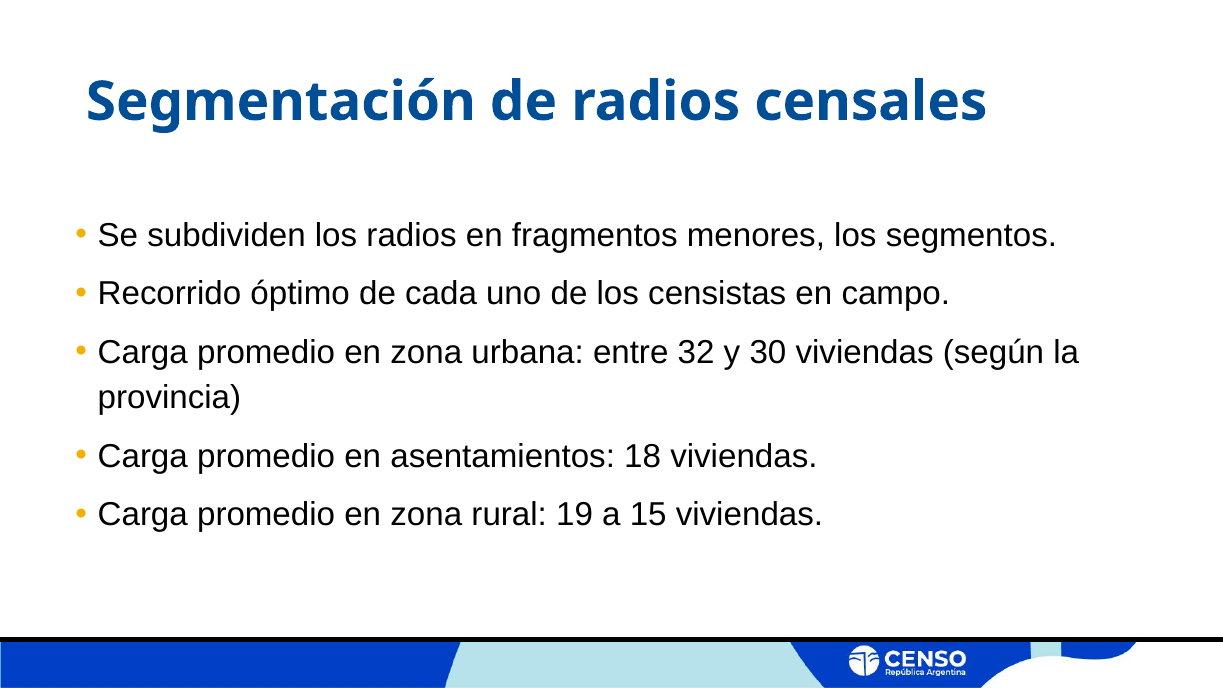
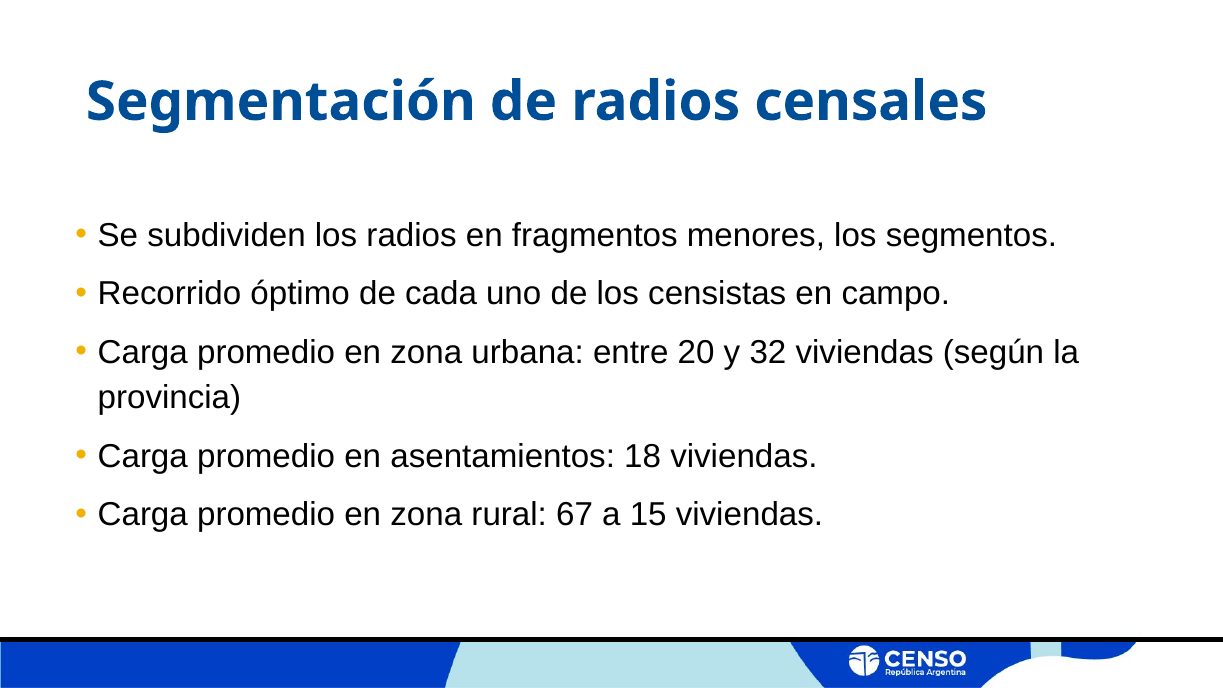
32: 32 -> 20 (696, 352)
30: 30 -> 32 (768, 352)
19: 19 -> 67 (575, 515)
